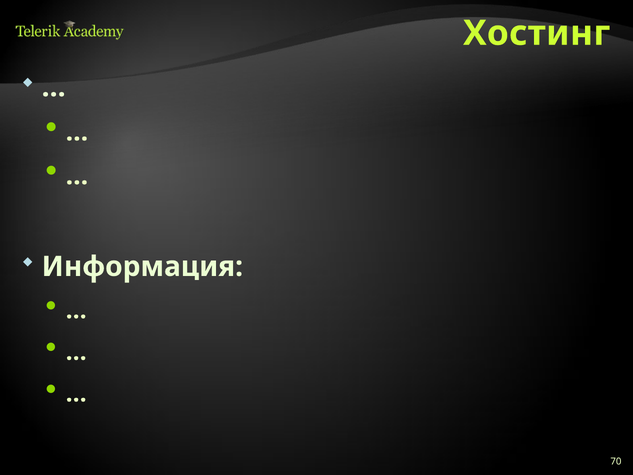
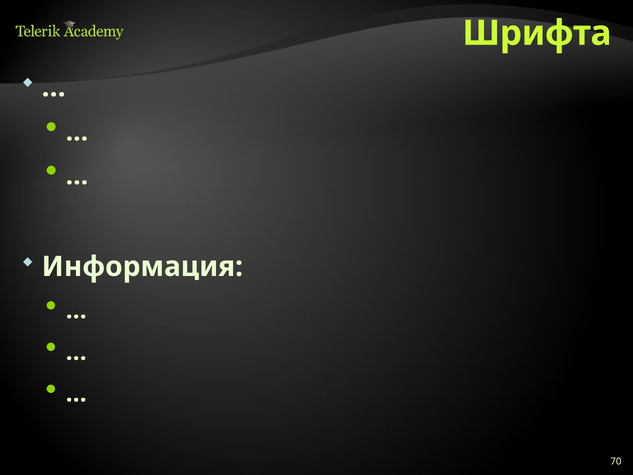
Хостинг: Хостинг -> Шрифта (537, 33)
